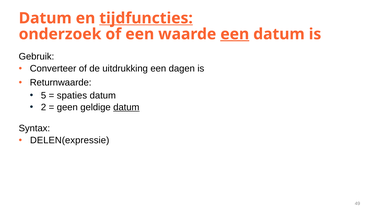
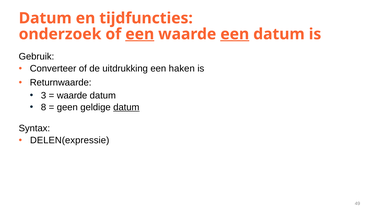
tijdfuncties underline: present -> none (146, 18)
een underline: none -> present (140, 34)
dagen: dagen -> haken (182, 69)
5: 5 -> 3 (44, 96)
spaties: spaties -> waarde (72, 96)
2: 2 -> 8 (44, 107)
